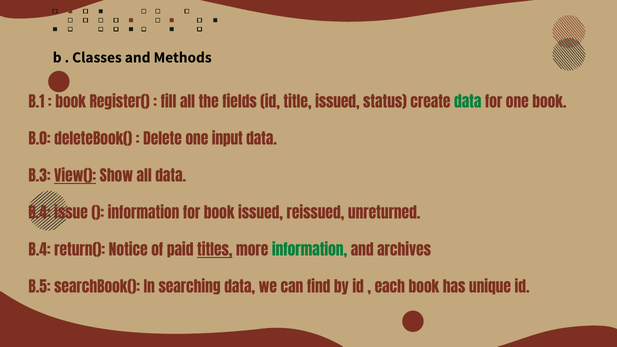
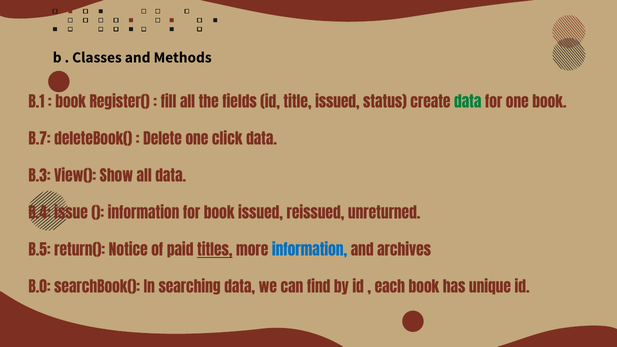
B.0: B.0 -> B.7 (40, 140)
input: input -> click (227, 140)
View( underline: present -> none (75, 177)
B.4: B.4 -> B.5 (40, 251)
information colour: green -> blue (310, 251)
B.5: B.5 -> B.0 (40, 288)
